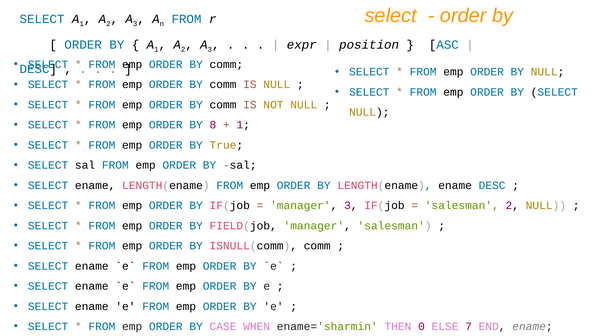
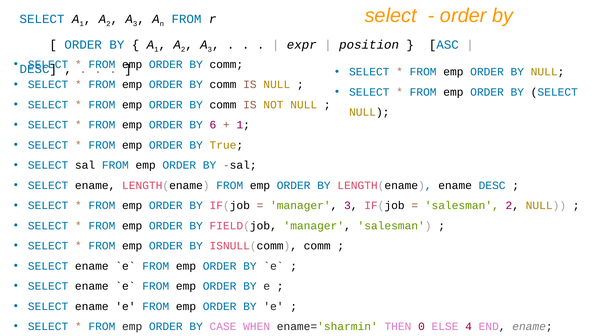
8: 8 -> 6 (213, 125)
7: 7 -> 4 (469, 327)
